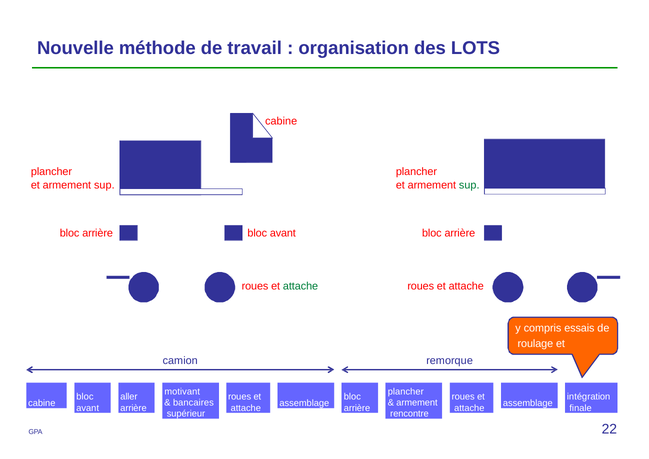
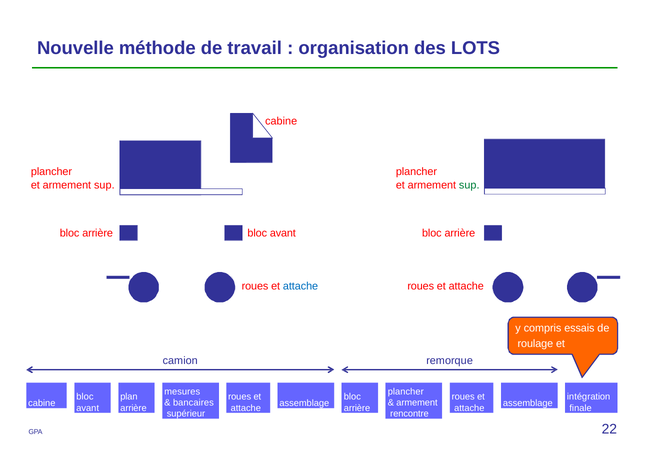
attache colour: green -> blue (301, 286)
motivant: motivant -> mesures (182, 391)
aller: aller -> plan (129, 397)
